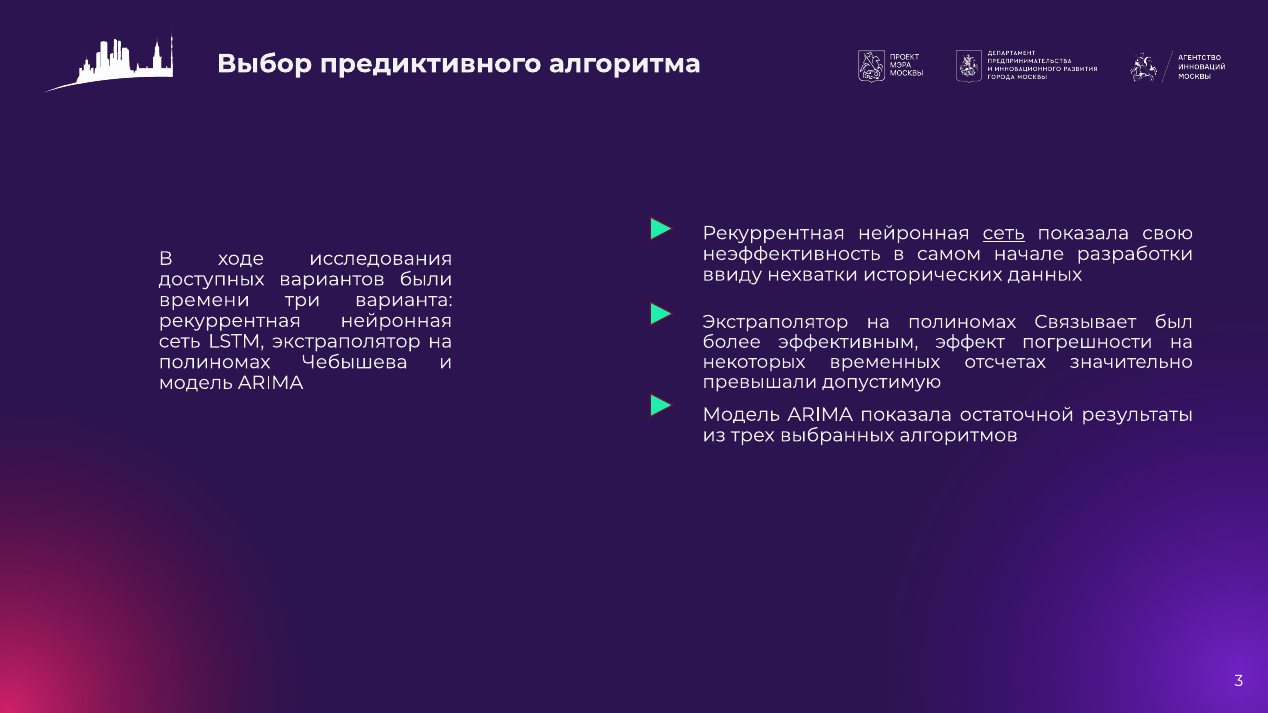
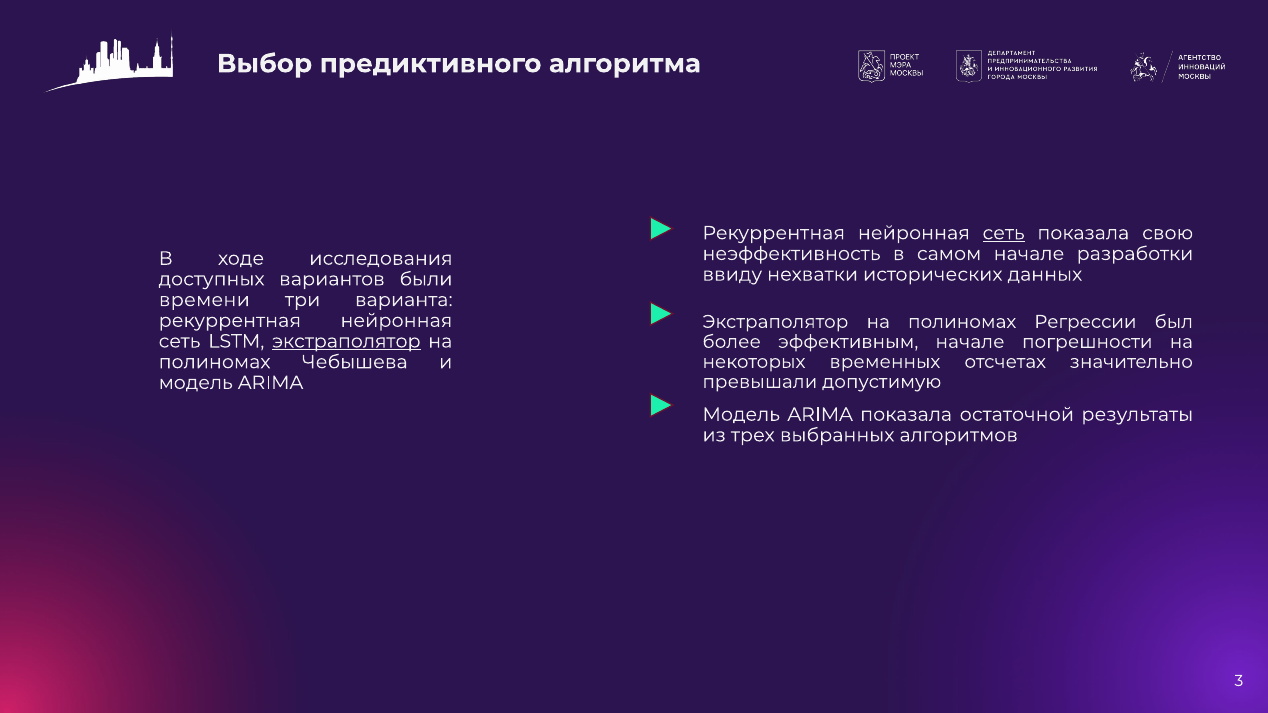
Связывает: Связывает -> Регрессии (1085, 322)
экстраполятор underline: none -> present (346, 341)
эффективным эффект: эффект -> начале (970, 342)
